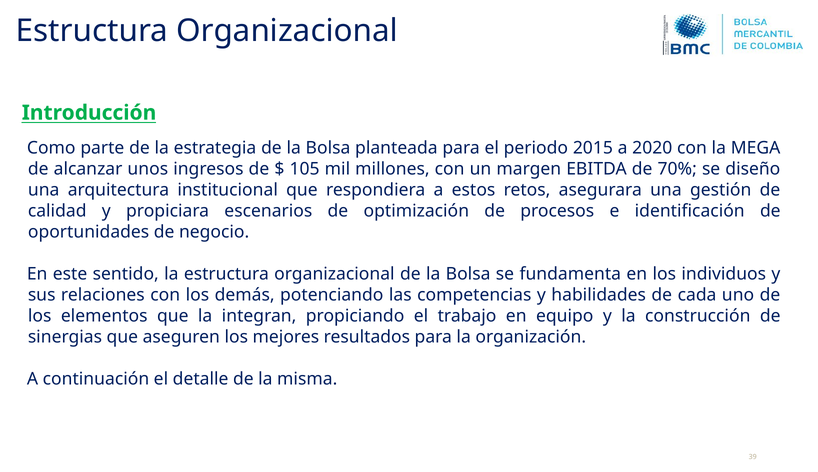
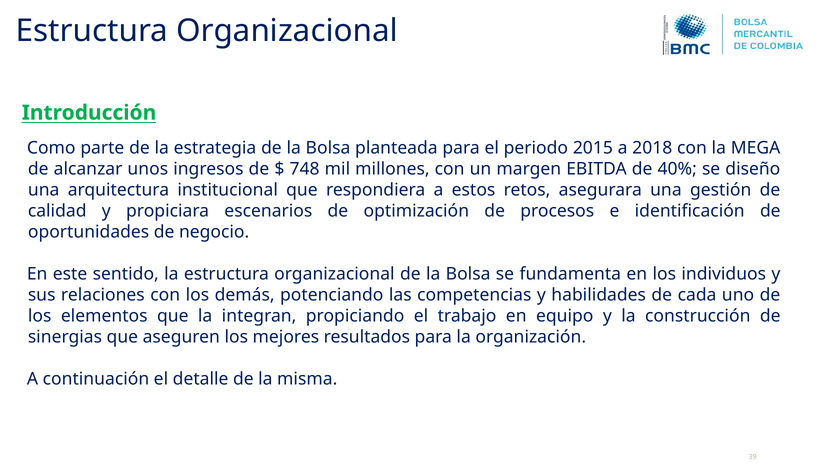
2020: 2020 -> 2018 (652, 148)
105: 105 -> 748 (305, 169)
70%: 70% -> 40% (677, 169)
